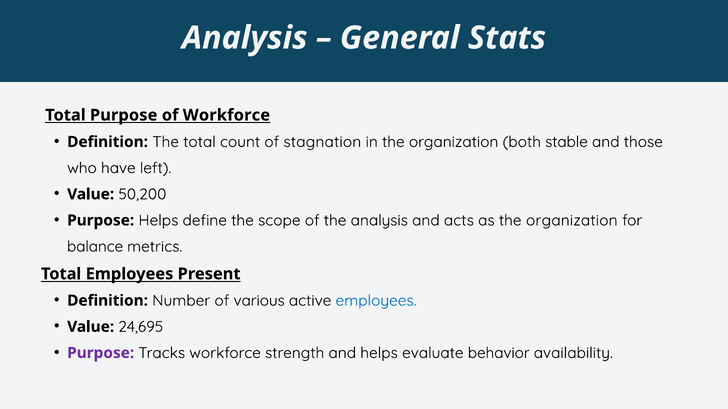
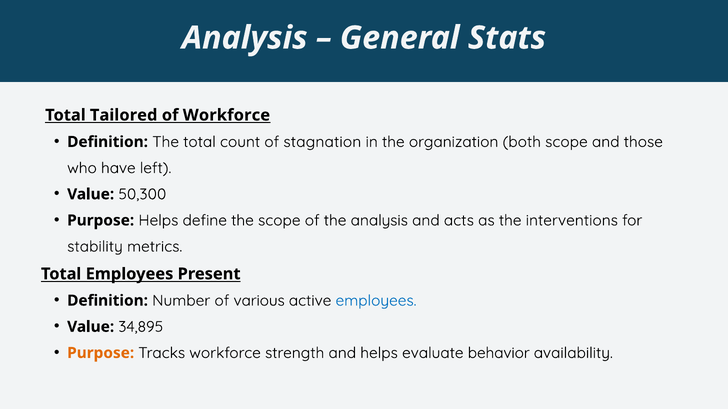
Total Purpose: Purpose -> Tailored (124, 115)
both stable: stable -> scope (566, 142)
50,200: 50,200 -> 50,300 (142, 194)
as the organization: organization -> interventions (572, 221)
balance: balance -> stability (95, 247)
24,695: 24,695 -> 34,895 (141, 327)
Purpose colour: purple -> orange (101, 353)
